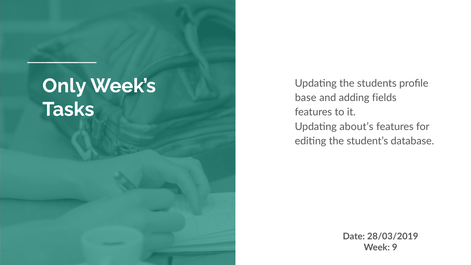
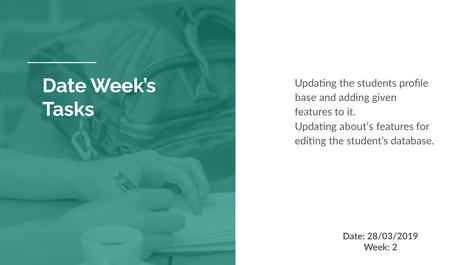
Only: Only -> Date (64, 86)
fields: fields -> given (384, 98)
9: 9 -> 2 (395, 247)
